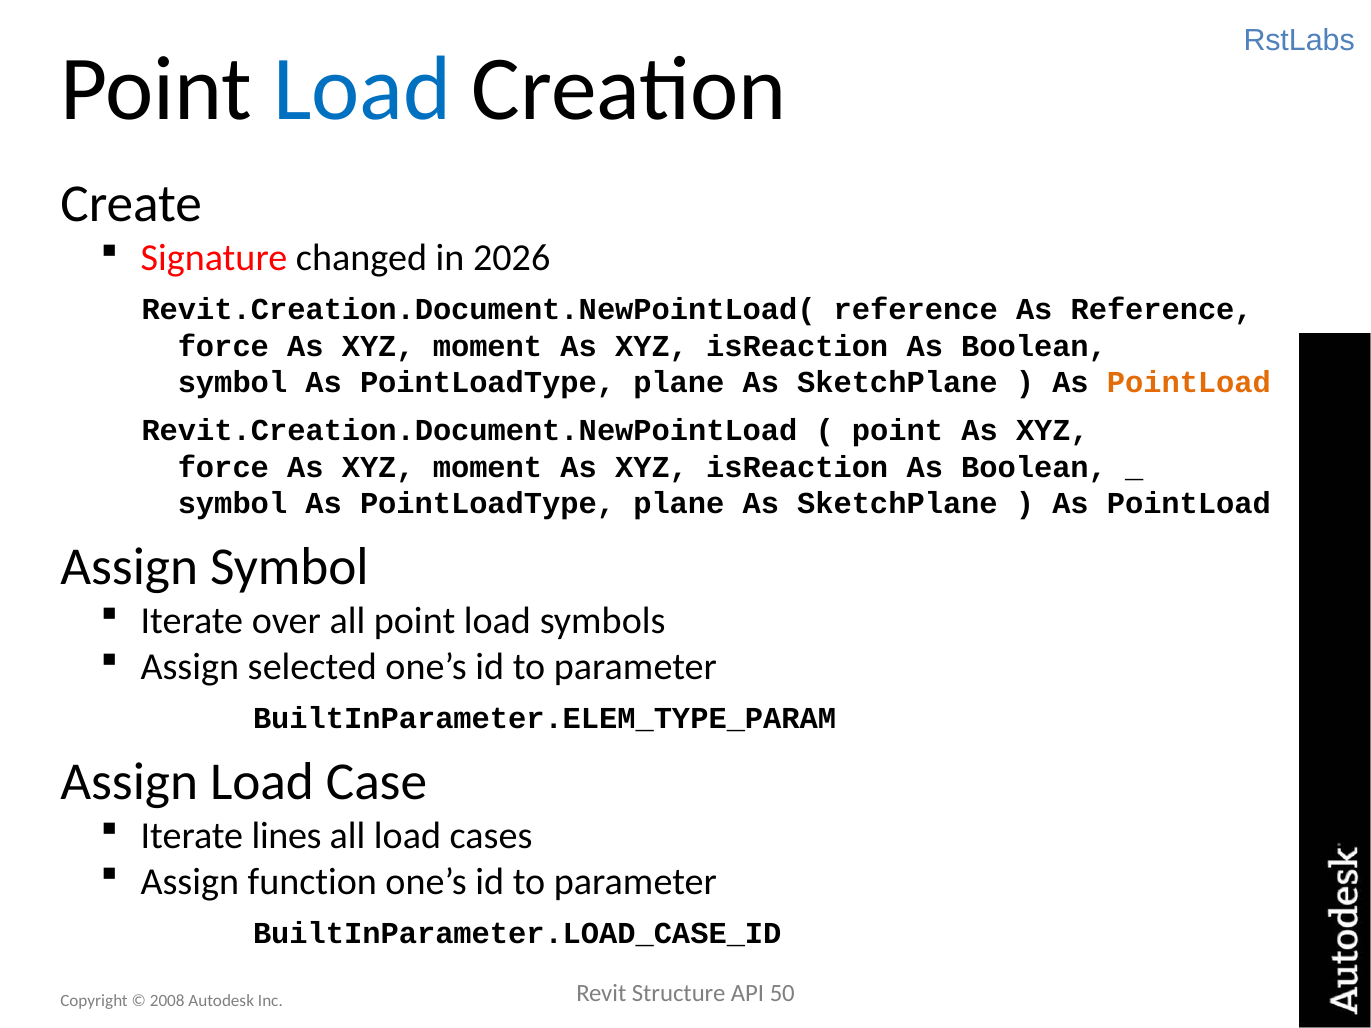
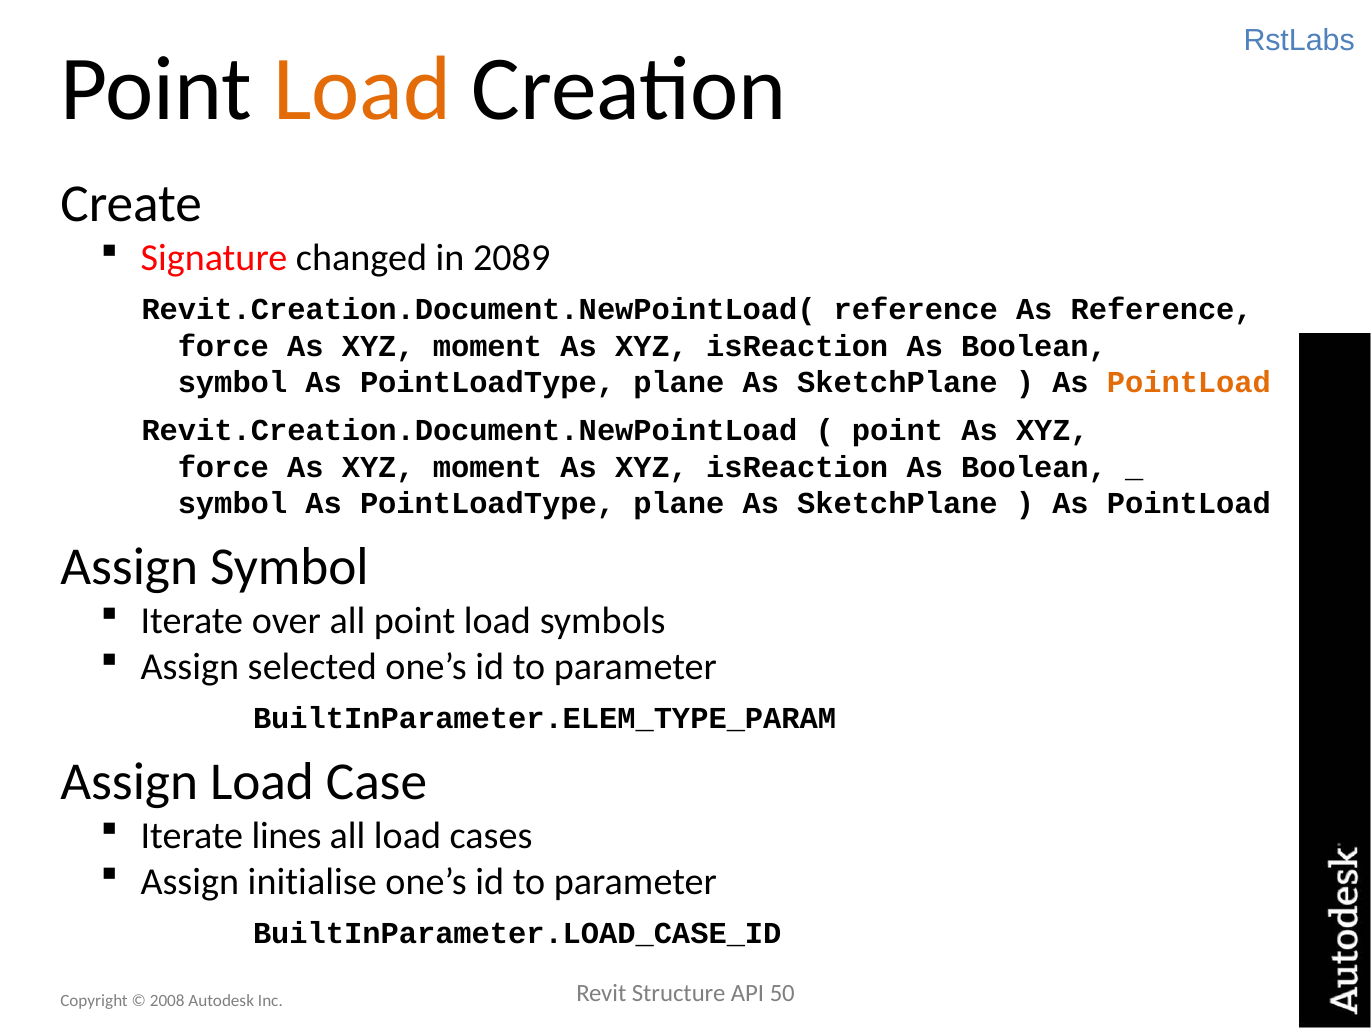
Load colour: blue -> orange (362, 90)
2026: 2026 -> 2089 (512, 258)
function: function -> initialise (312, 882)
